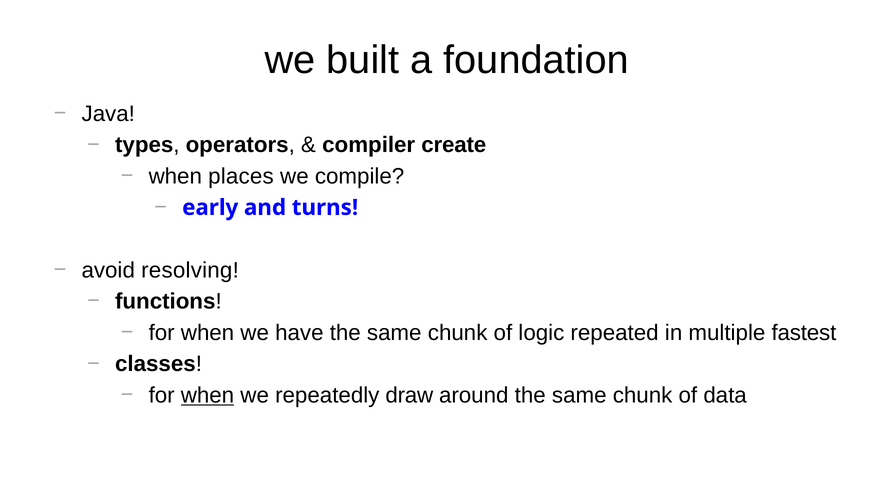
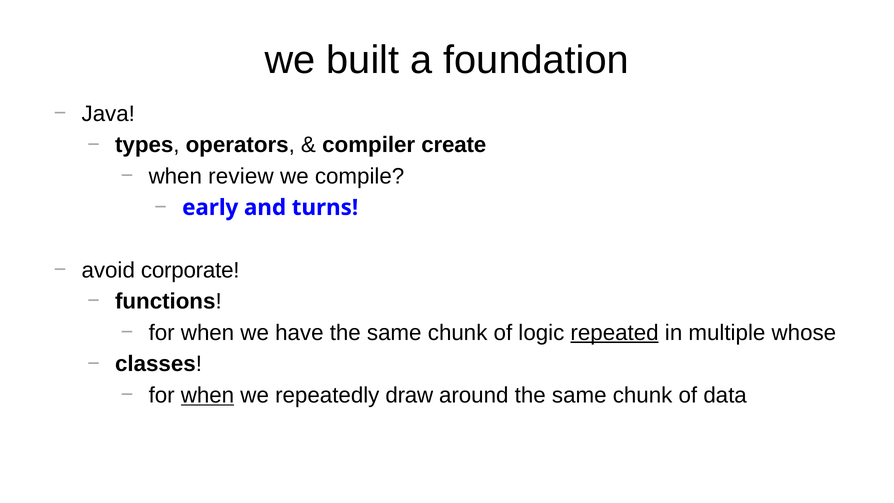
places: places -> review (241, 176)
resolving: resolving -> corporate (190, 270)
repeated underline: none -> present (615, 333)
fastest: fastest -> whose (804, 333)
